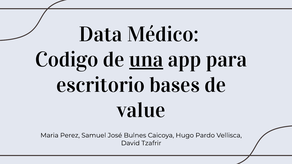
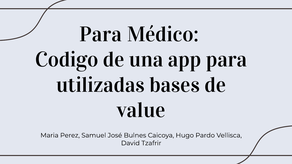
Data: Data -> Para (101, 34)
una underline: present -> none (146, 60)
escritorio: escritorio -> utilizadas (100, 85)
